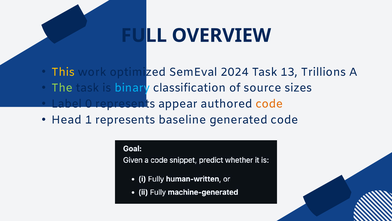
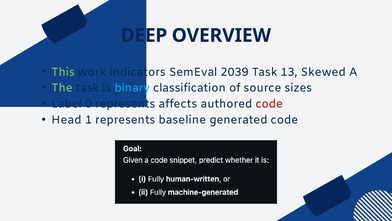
FULL: FULL -> DEEP (144, 35)
This colour: yellow -> light green (63, 72)
optimized: optimized -> indicators (138, 72)
2024: 2024 -> 2039 (235, 72)
Trillions: Trillions -> Skewed (323, 72)
appear: appear -> affects (178, 104)
code colour: orange -> red (269, 104)
